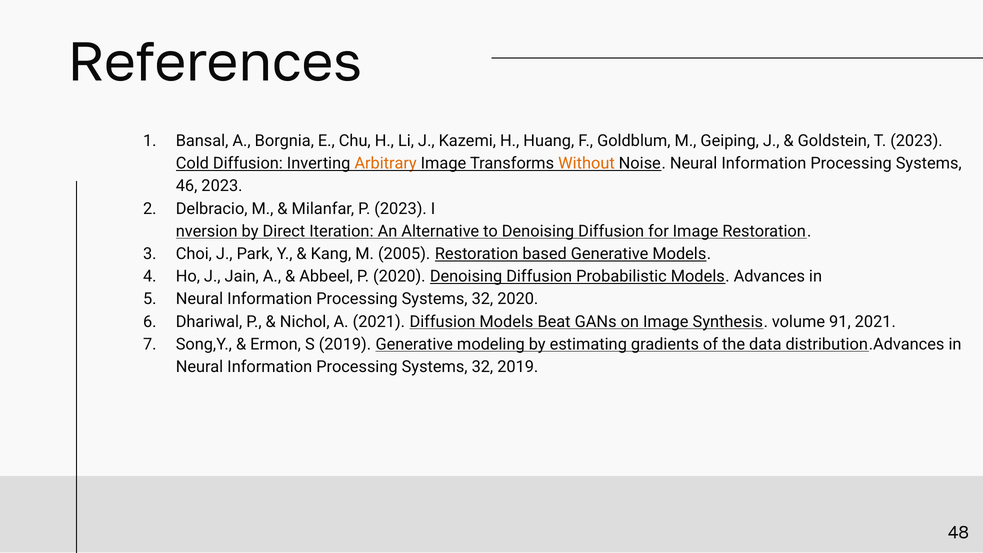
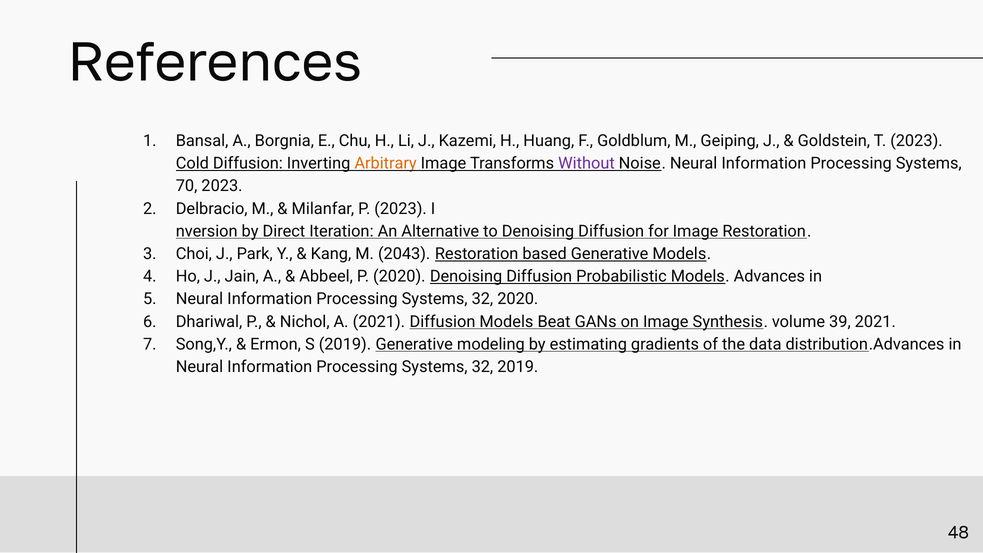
Without colour: orange -> purple (587, 163)
46: 46 -> 70 (187, 186)
2005: 2005 -> 2043 (404, 254)
91: 91 -> 39 (840, 322)
